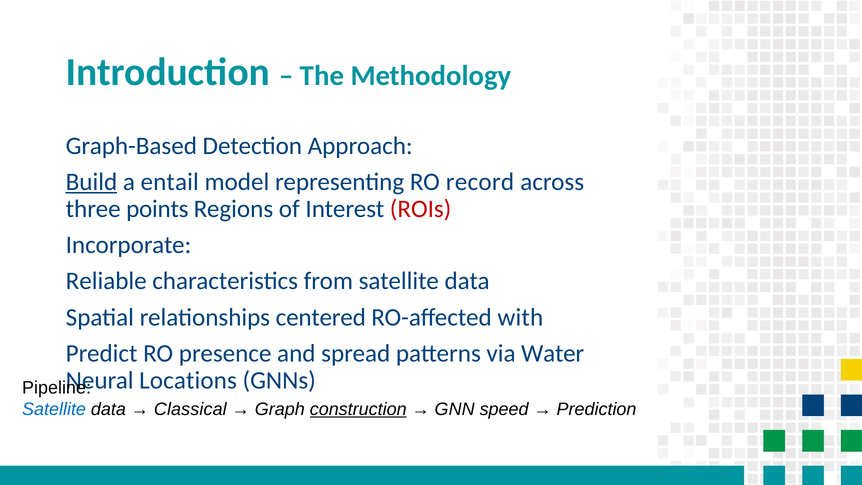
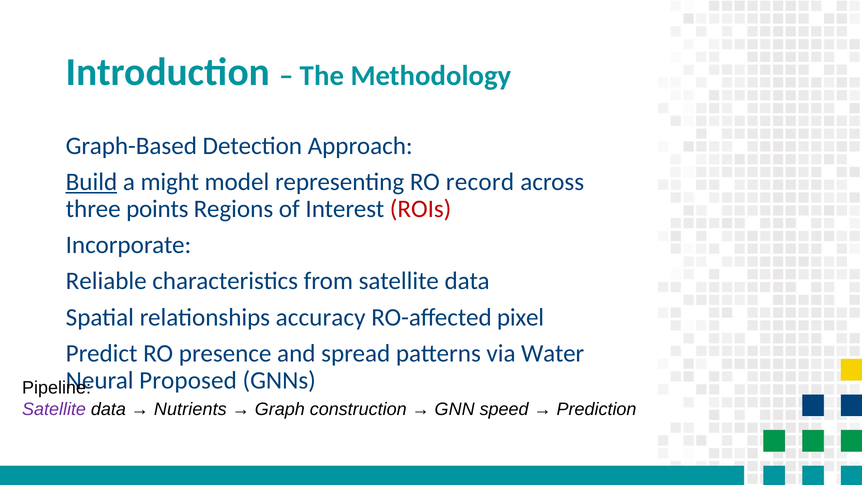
entail: entail -> might (170, 182)
centered: centered -> accuracy (321, 317)
with: with -> pixel (521, 317)
Locations: Locations -> Proposed (188, 380)
Satellite colour: blue -> purple (54, 409)
Classical: Classical -> Nutrients (190, 409)
construction underline: present -> none (358, 409)
